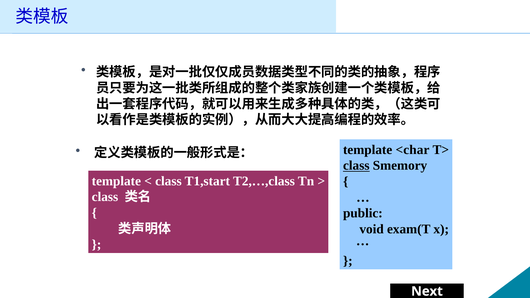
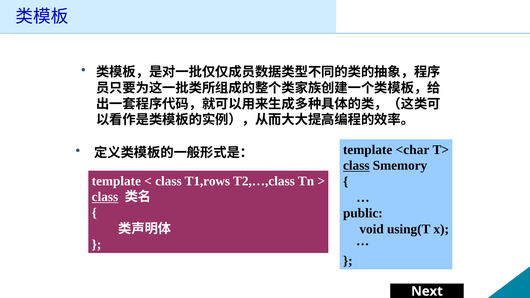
T1,start: T1,start -> T1,rows (207, 181)
class underline: none -> present (105, 197)
exam(T: exam(T -> using(T (409, 229)
